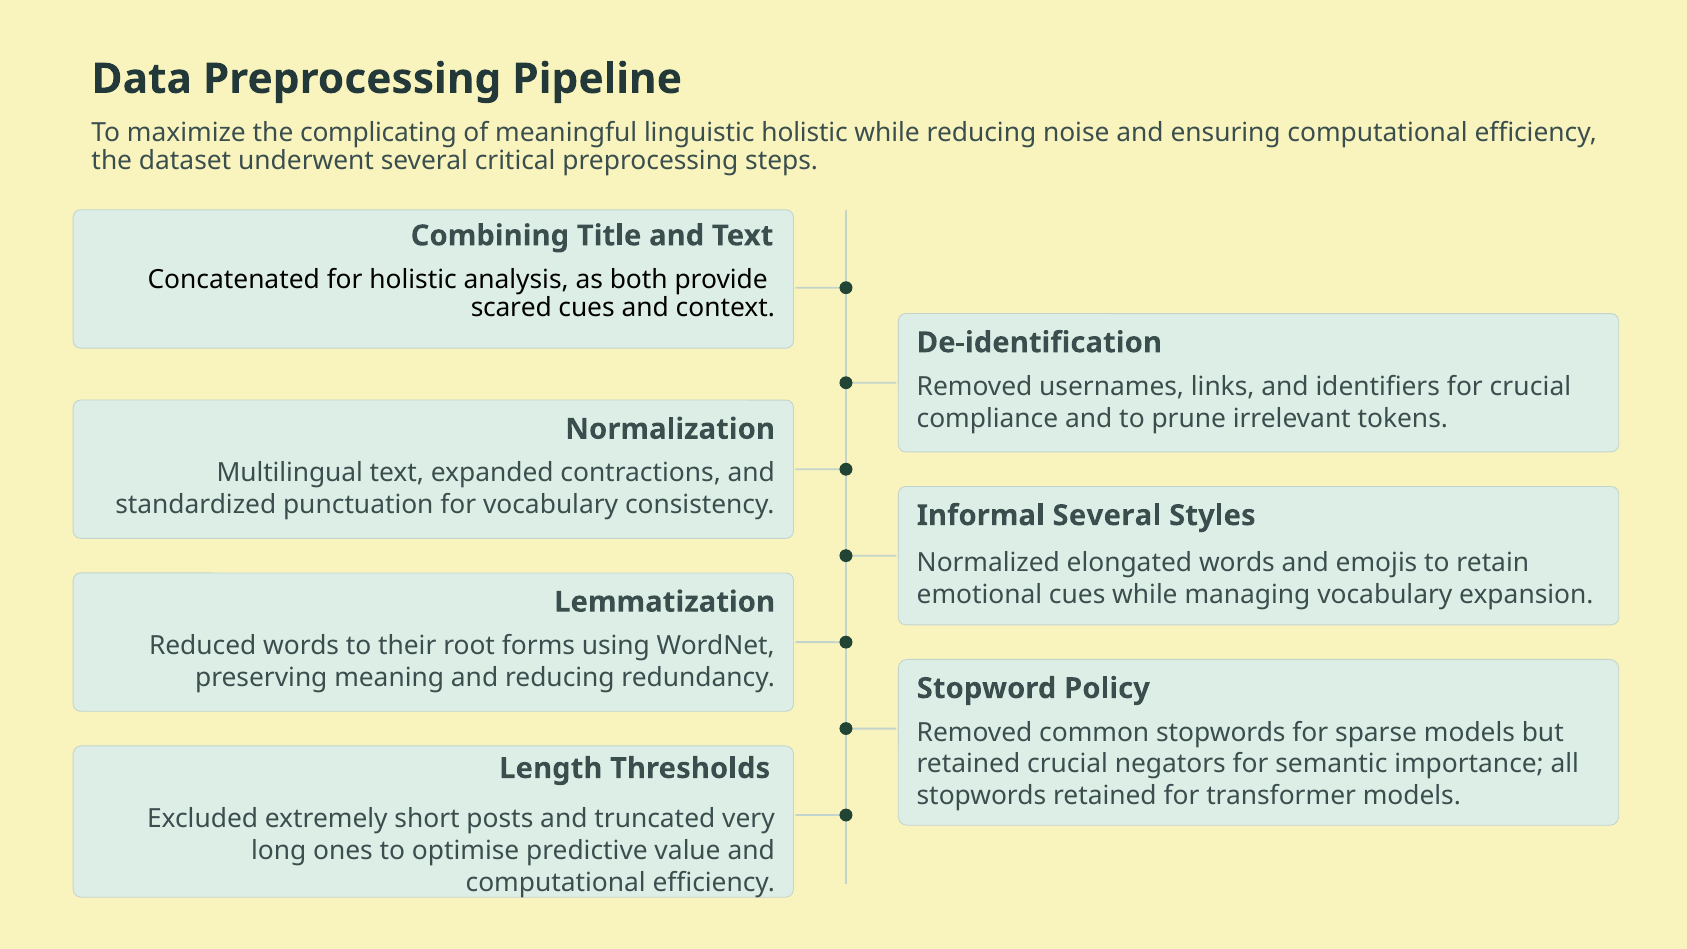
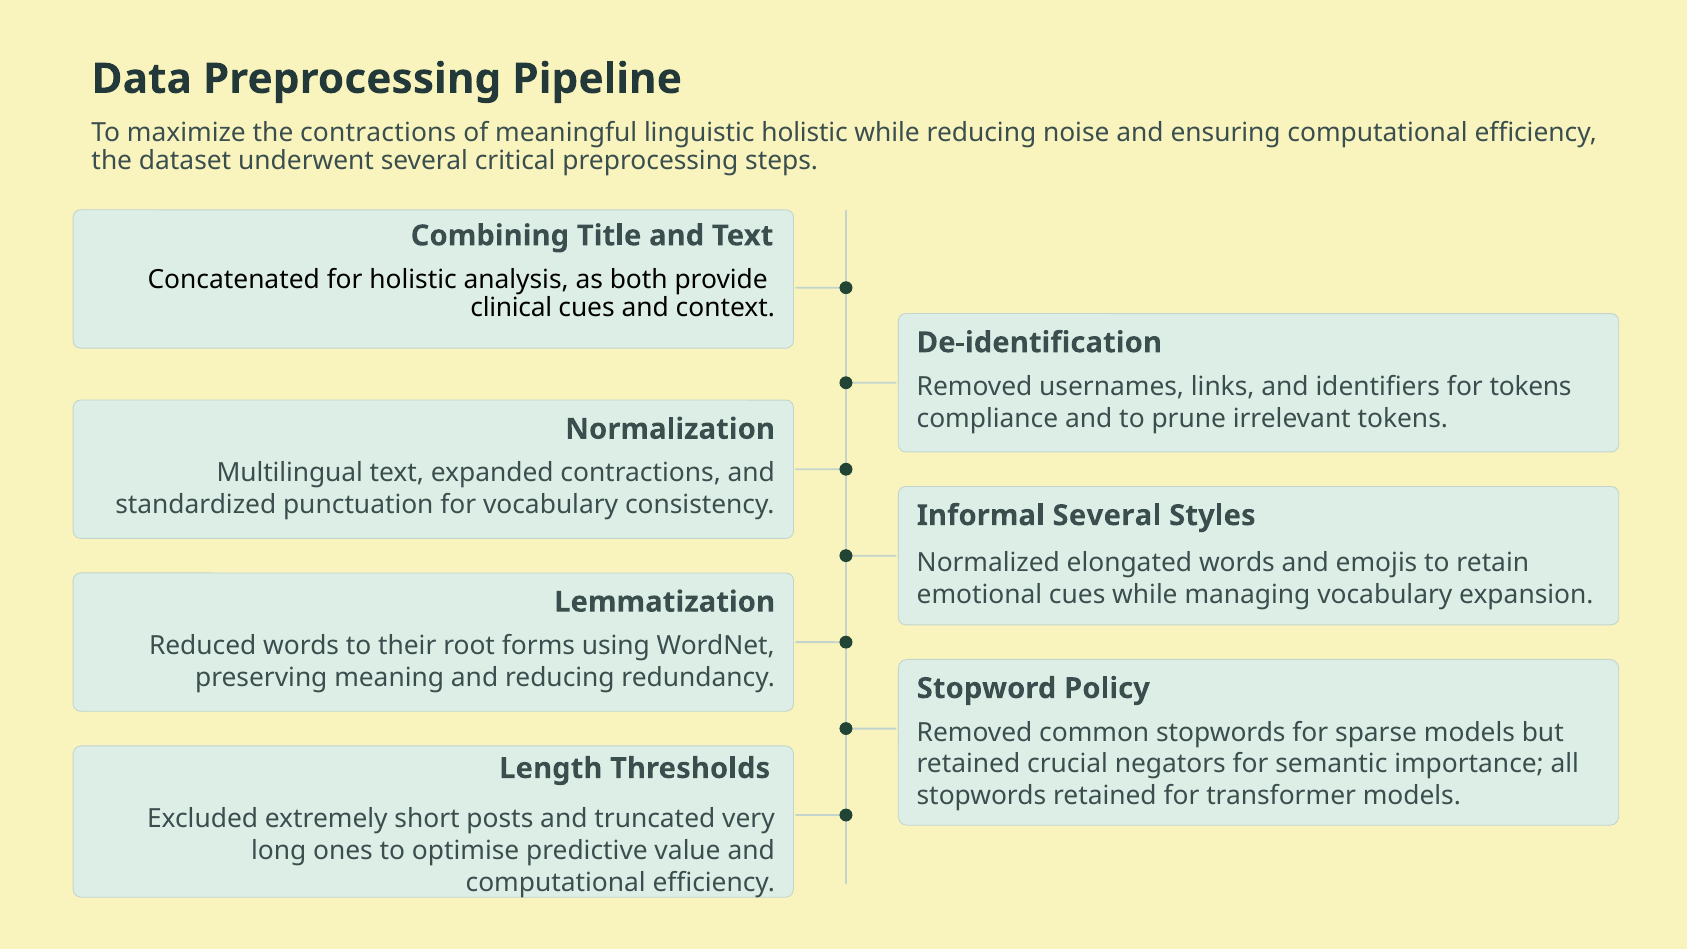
the complicating: complicating -> contractions (378, 133)
scared: scared -> clinical (511, 307)
for crucial: crucial -> tokens (1531, 387)
